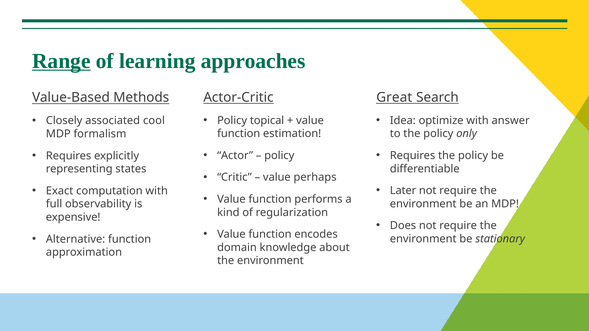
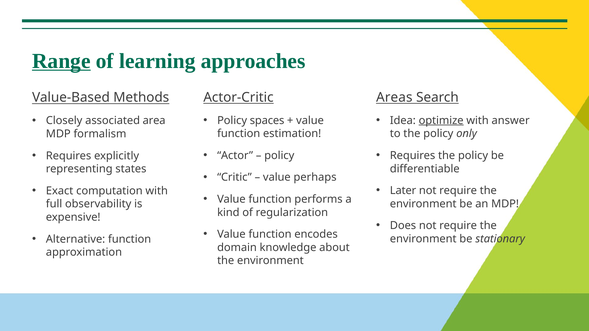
Great: Great -> Areas (394, 97)
topical: topical -> spaces (267, 121)
optimize underline: none -> present (441, 121)
cool: cool -> area (154, 121)
